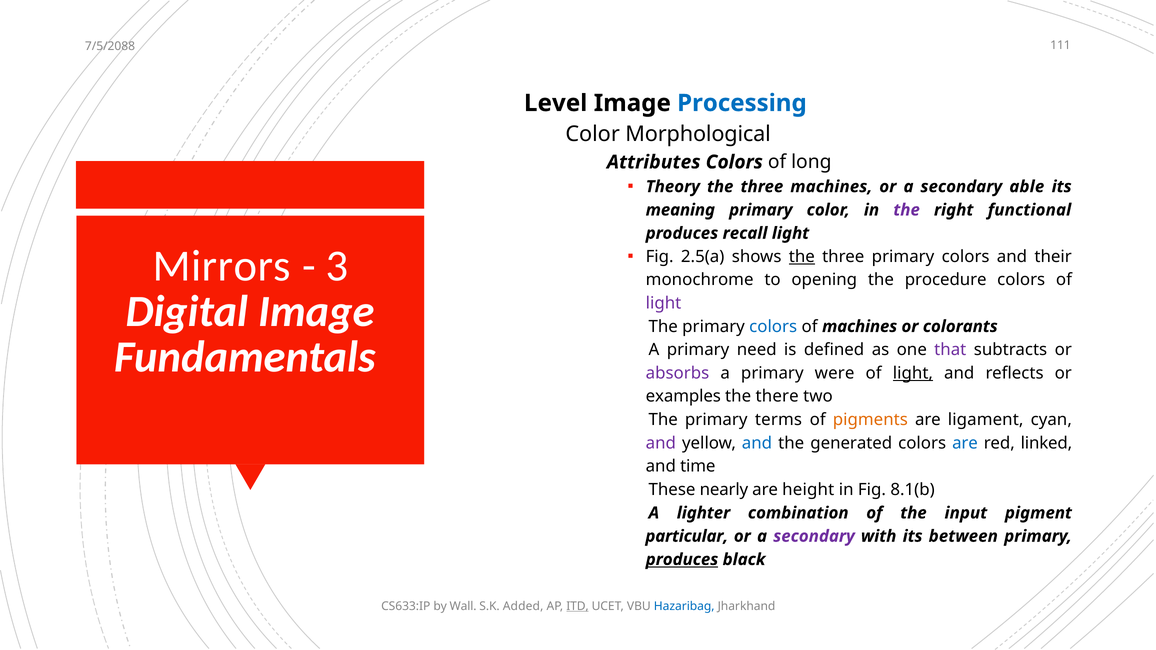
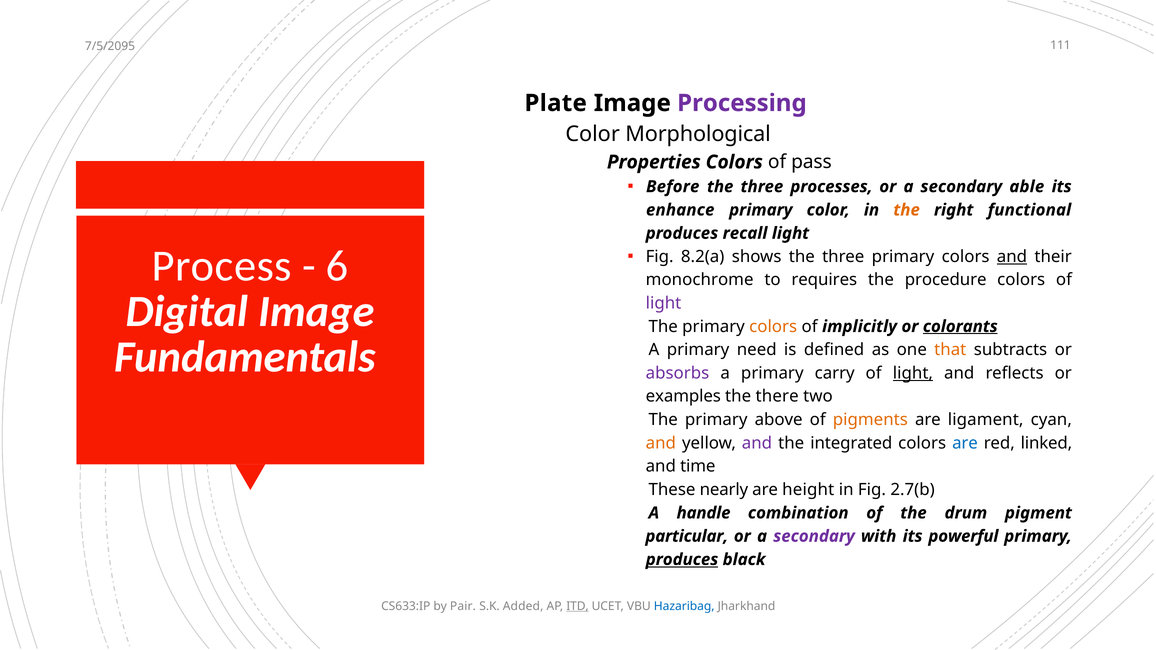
7/5/2088: 7/5/2088 -> 7/5/2095 (110, 46)
Level: Level -> Plate (556, 103)
Processing colour: blue -> purple (742, 103)
Attributes: Attributes -> Properties (654, 162)
long: long -> pass (811, 162)
Theory: Theory -> Before (673, 187)
three machines: machines -> processes (831, 187)
meaning: meaning -> enhance (680, 210)
the colour: purple -> orange (907, 210)
2.5(a: 2.5(a -> 8.2(a (703, 257)
the underline: present -> none (802, 257)
and underline: none -> present (1012, 257)
Mirrors: Mirrors -> Process (222, 266)
3: 3 -> 6 (337, 266)
opening: opening -> requires (824, 280)
colors colour: blue -> orange (773, 327)
of machines: machines -> implicitly (860, 327)
colorants underline: none -> present (960, 327)
that colour: purple -> orange (950, 350)
were: were -> carry (835, 373)
terms: terms -> above (779, 420)
and colour: purple -> orange (661, 443)
and colour: blue -> purple (757, 443)
generated: generated -> integrated (851, 443)
8.1(b: 8.1(b -> 2.7(b (913, 490)
lighter: lighter -> handle (704, 513)
input: input -> drum (966, 513)
between: between -> powerful (963, 536)
Wall: Wall -> Pair (463, 606)
